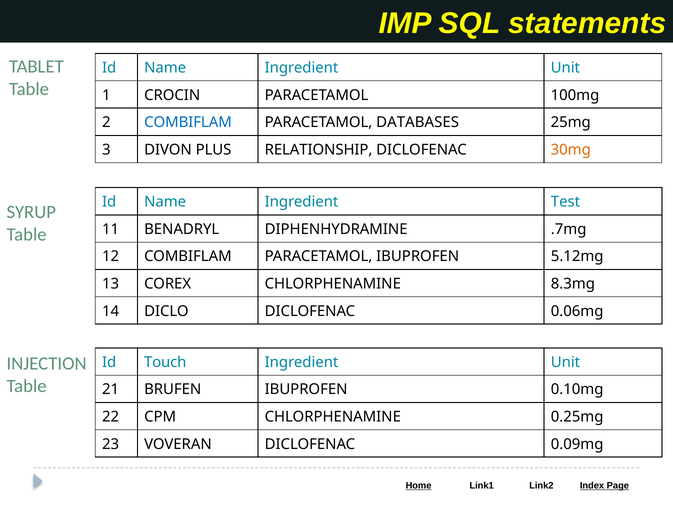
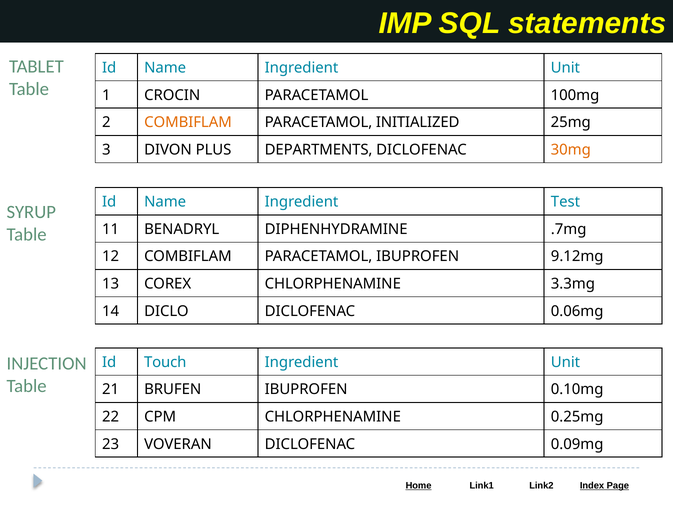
COMBIFLAM colour: blue -> orange (188, 122)
DATABASES: DATABASES -> INITIALIZED (418, 122)
RELATIONSHIP: RELATIONSHIP -> DEPARTMENTS (319, 150)
5.12mg: 5.12mg -> 9.12mg (577, 256)
8.3mg: 8.3mg -> 3.3mg (573, 284)
